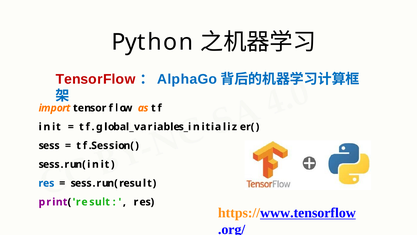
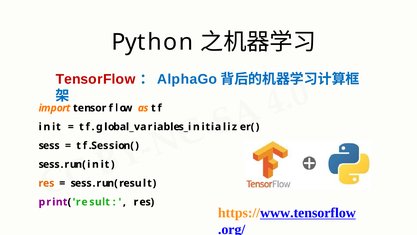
res colour: blue -> orange (46, 183)
